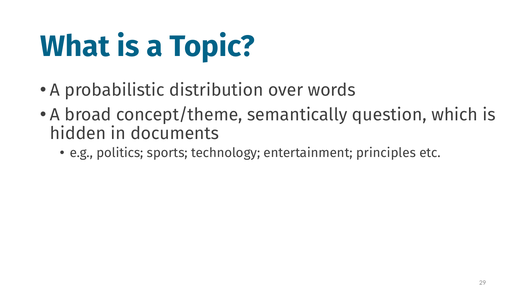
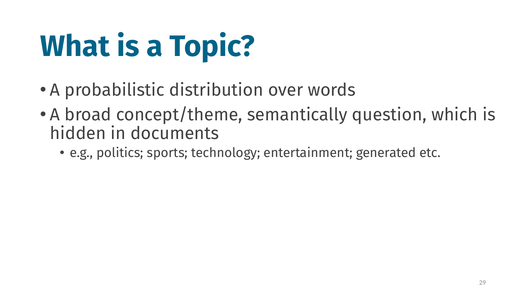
principles: principles -> generated (386, 153)
